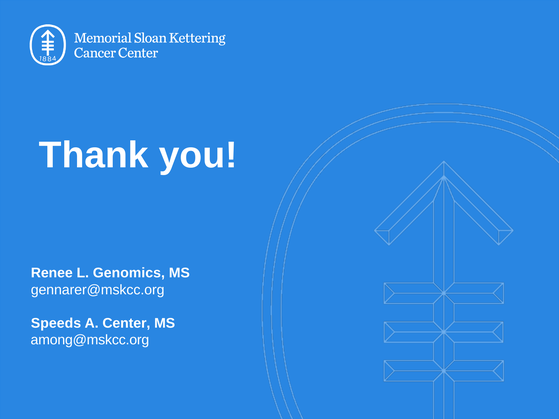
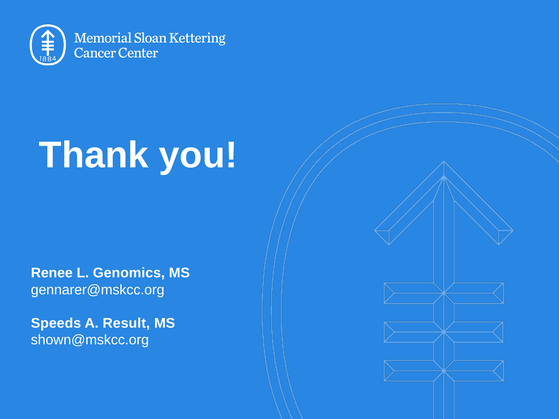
Center: Center -> Result (126, 323)
among@mskcc.org: among@mskcc.org -> shown@mskcc.org (90, 340)
